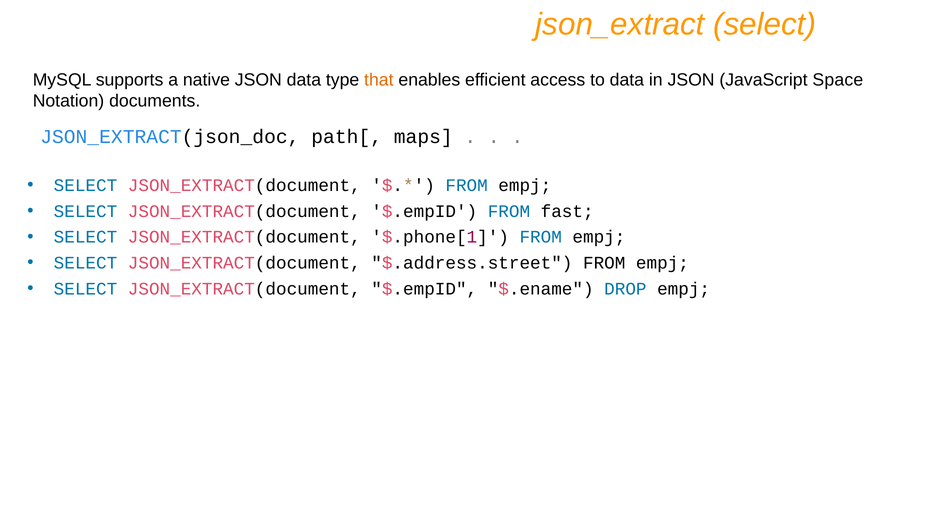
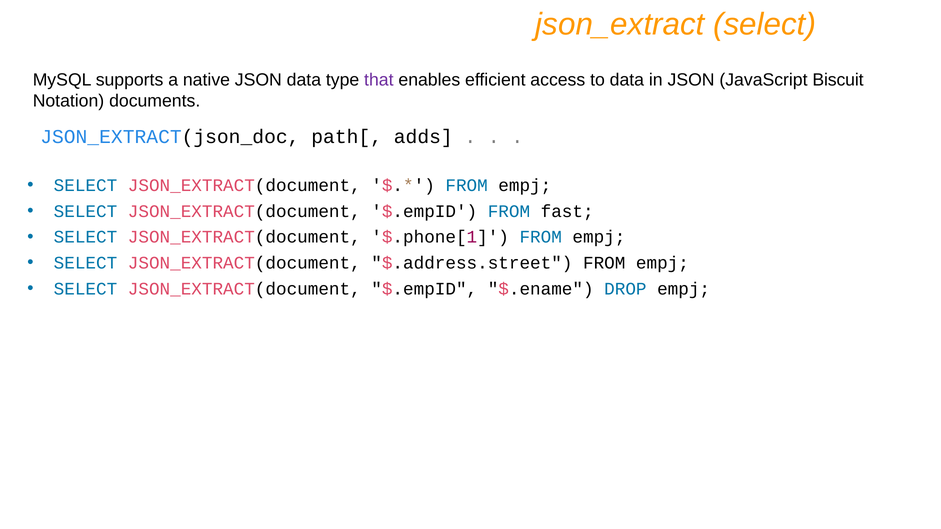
that colour: orange -> purple (379, 80)
Space: Space -> Biscuit (838, 80)
maps: maps -> adds (423, 137)
